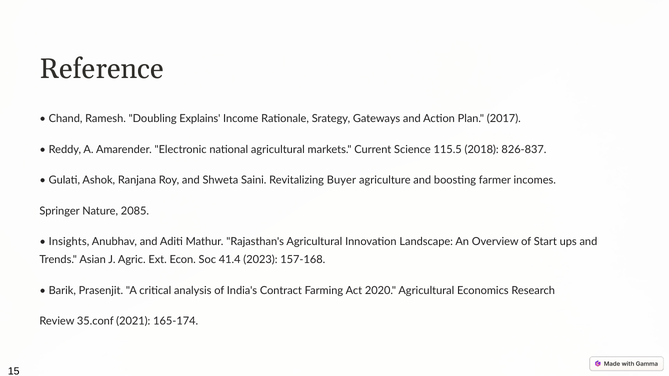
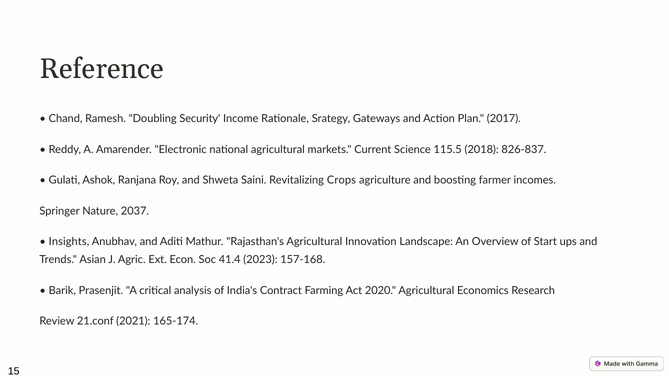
Explains: Explains -> Security (200, 119)
Buyer: Buyer -> Crops (341, 180)
2085: 2085 -> 2037 (135, 211)
35.conf: 35.conf -> 21.conf (95, 322)
